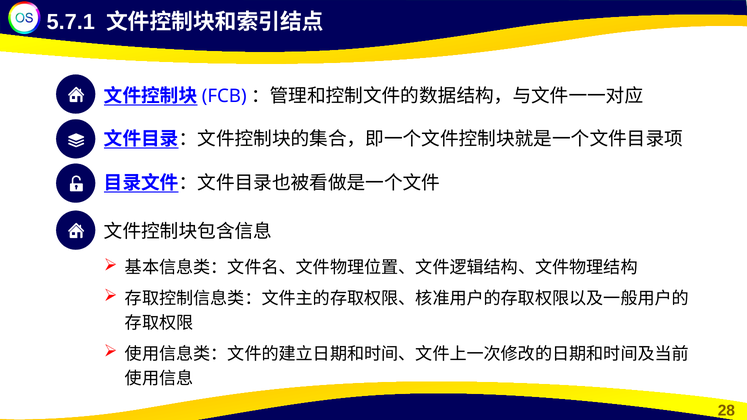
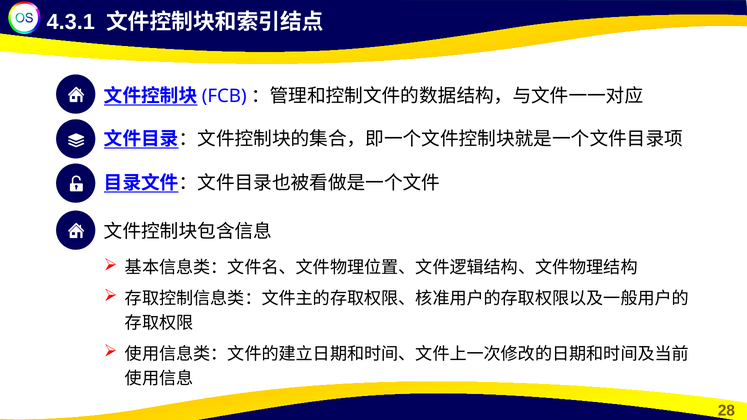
5.7.1: 5.7.1 -> 4.3.1 (71, 22)
